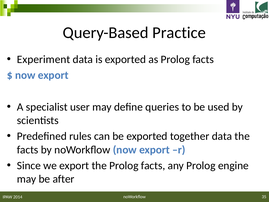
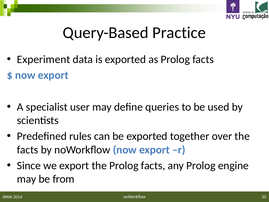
together data: data -> over (222, 136)
after: after -> from (64, 179)
